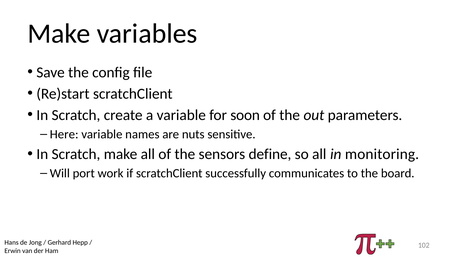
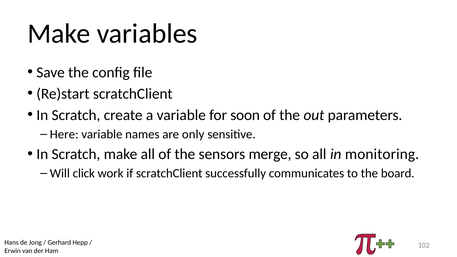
nuts: nuts -> only (193, 134)
define: define -> merge (270, 154)
port: port -> click (84, 173)
